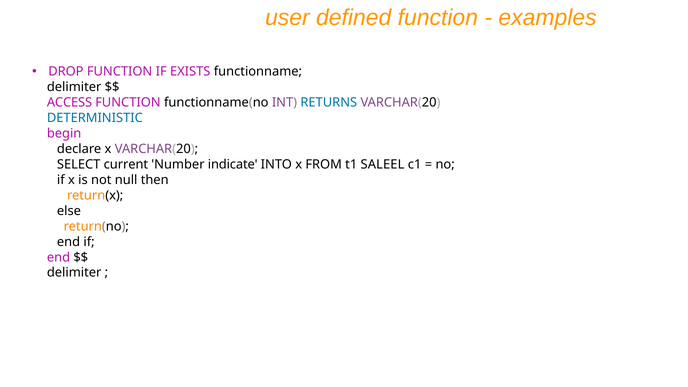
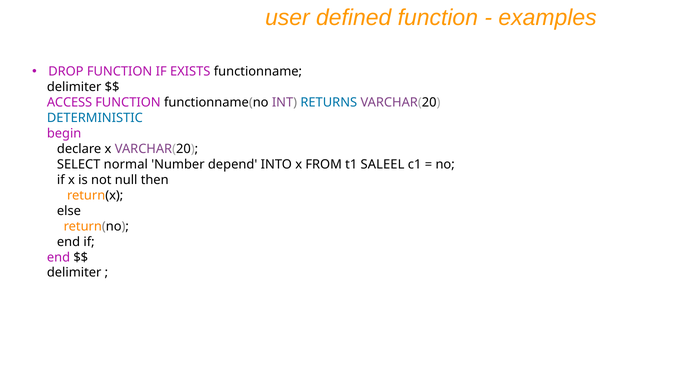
current: current -> normal (126, 164)
indicate: indicate -> depend (233, 164)
